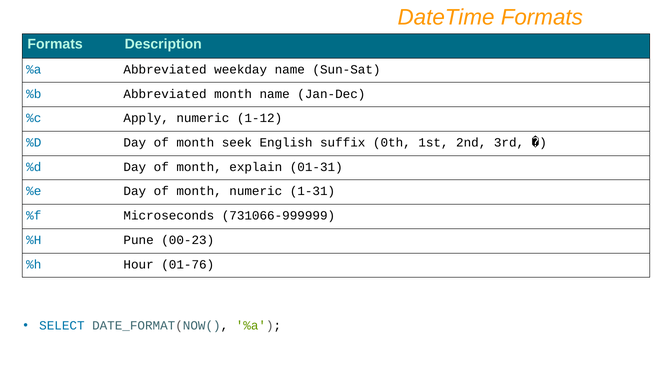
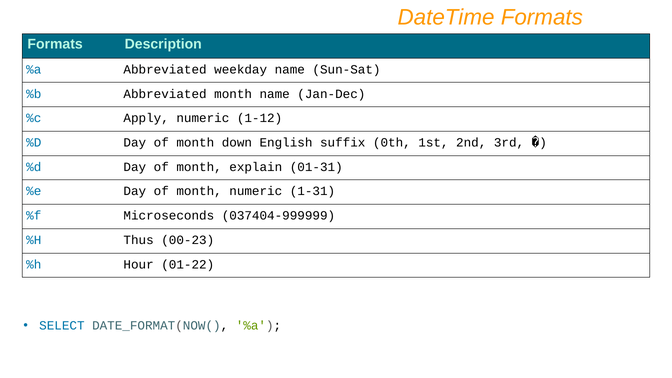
seek: seek -> down (237, 143)
731066-999999: 731066-999999 -> 037404-999999 (278, 216)
Pune: Pune -> Thus (139, 240)
01-76: 01-76 -> 01-22 (188, 264)
